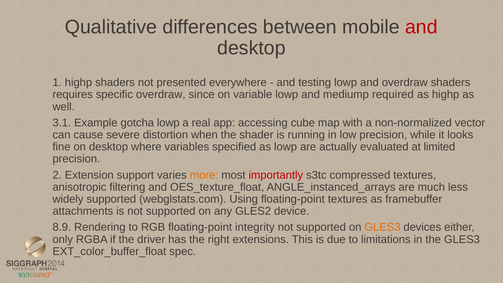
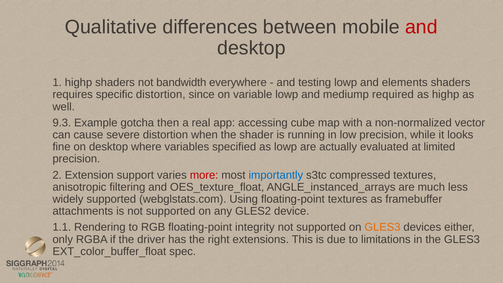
presented: presented -> bandwidth (181, 83)
and overdraw: overdraw -> elements (405, 83)
specific overdraw: overdraw -> distortion (161, 95)
3.1: 3.1 -> 9.3 (62, 123)
gotcha lowp: lowp -> then (168, 123)
more colour: orange -> red (204, 175)
importantly colour: red -> blue (276, 175)
8.9: 8.9 -> 1.1 (62, 227)
